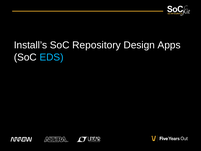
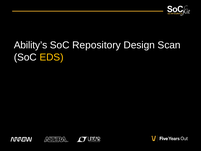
Install’s: Install’s -> Ability’s (31, 45)
Apps: Apps -> Scan (169, 45)
EDS colour: light blue -> yellow (52, 57)
